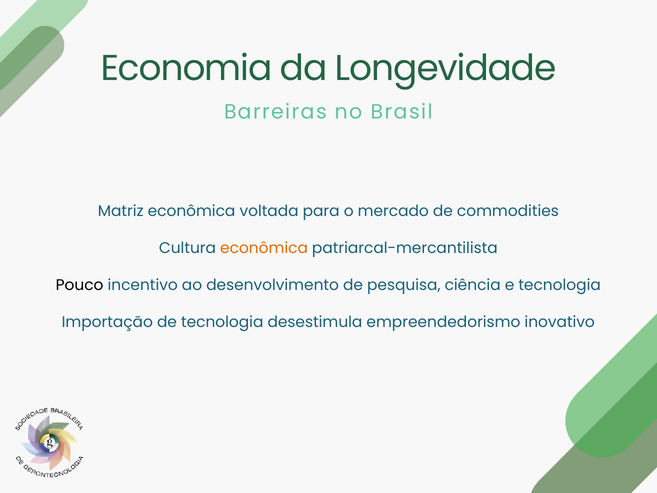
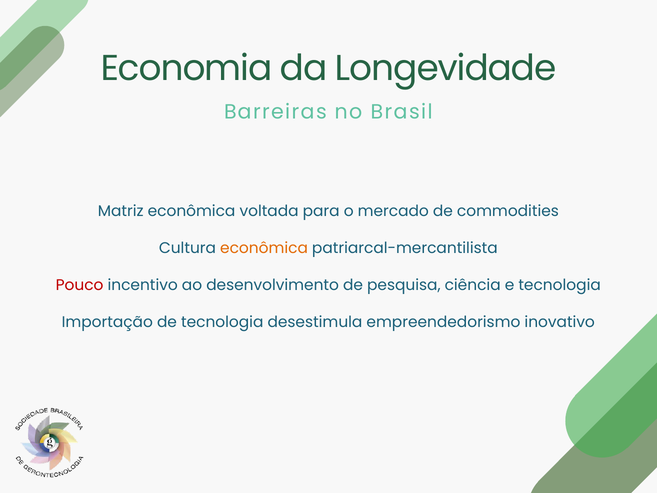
Pouco colour: black -> red (80, 285)
